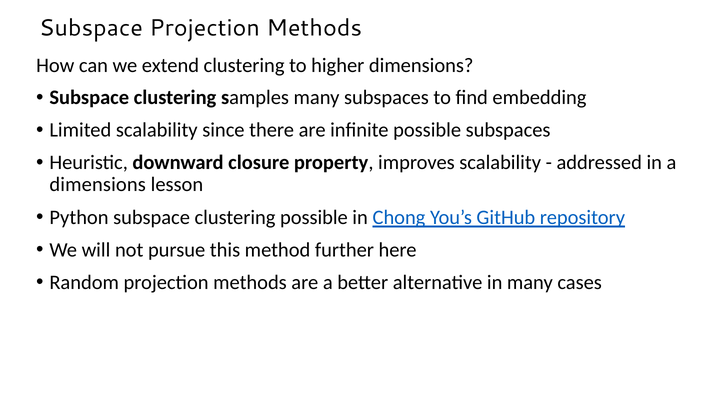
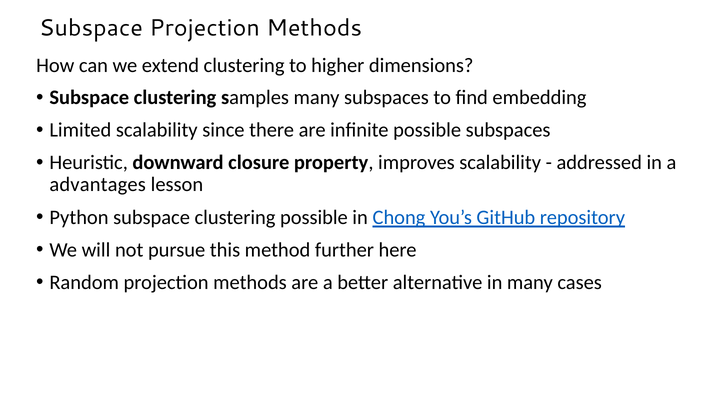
dimensions: dimensions -> advantages (98, 184)
